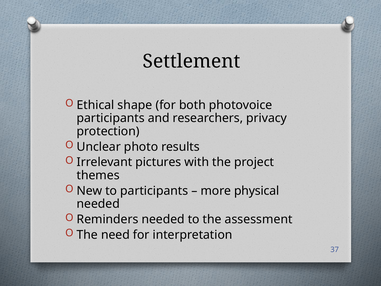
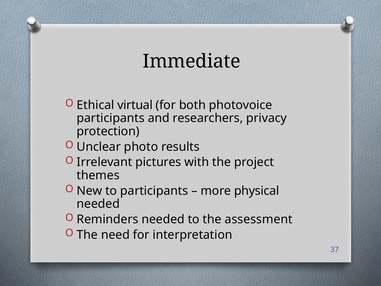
Settlement: Settlement -> Immediate (192, 61)
shape: shape -> virtual (135, 105)
